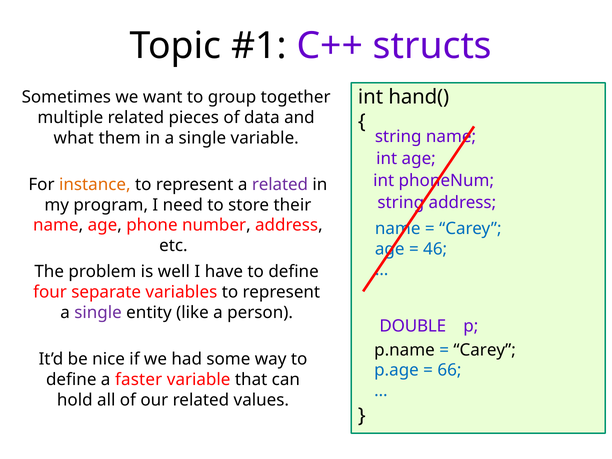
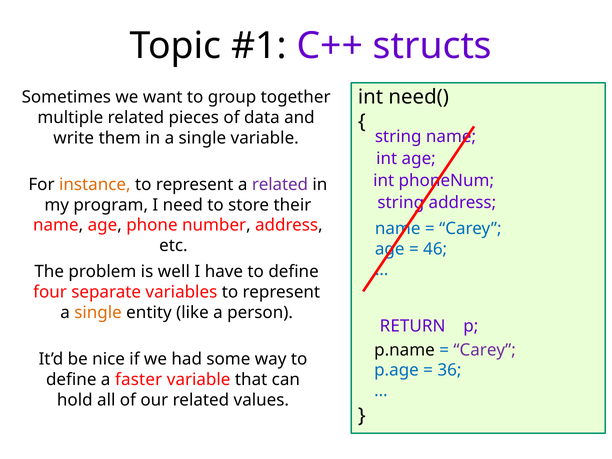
hand(: hand( -> need( (419, 97)
what: what -> write (74, 138)
single colour: purple -> orange (98, 313)
DOUBLE: DOUBLE -> RETURN (413, 326)
Carey colour: black -> purple (485, 350)
66: 66 -> 36 (449, 370)
